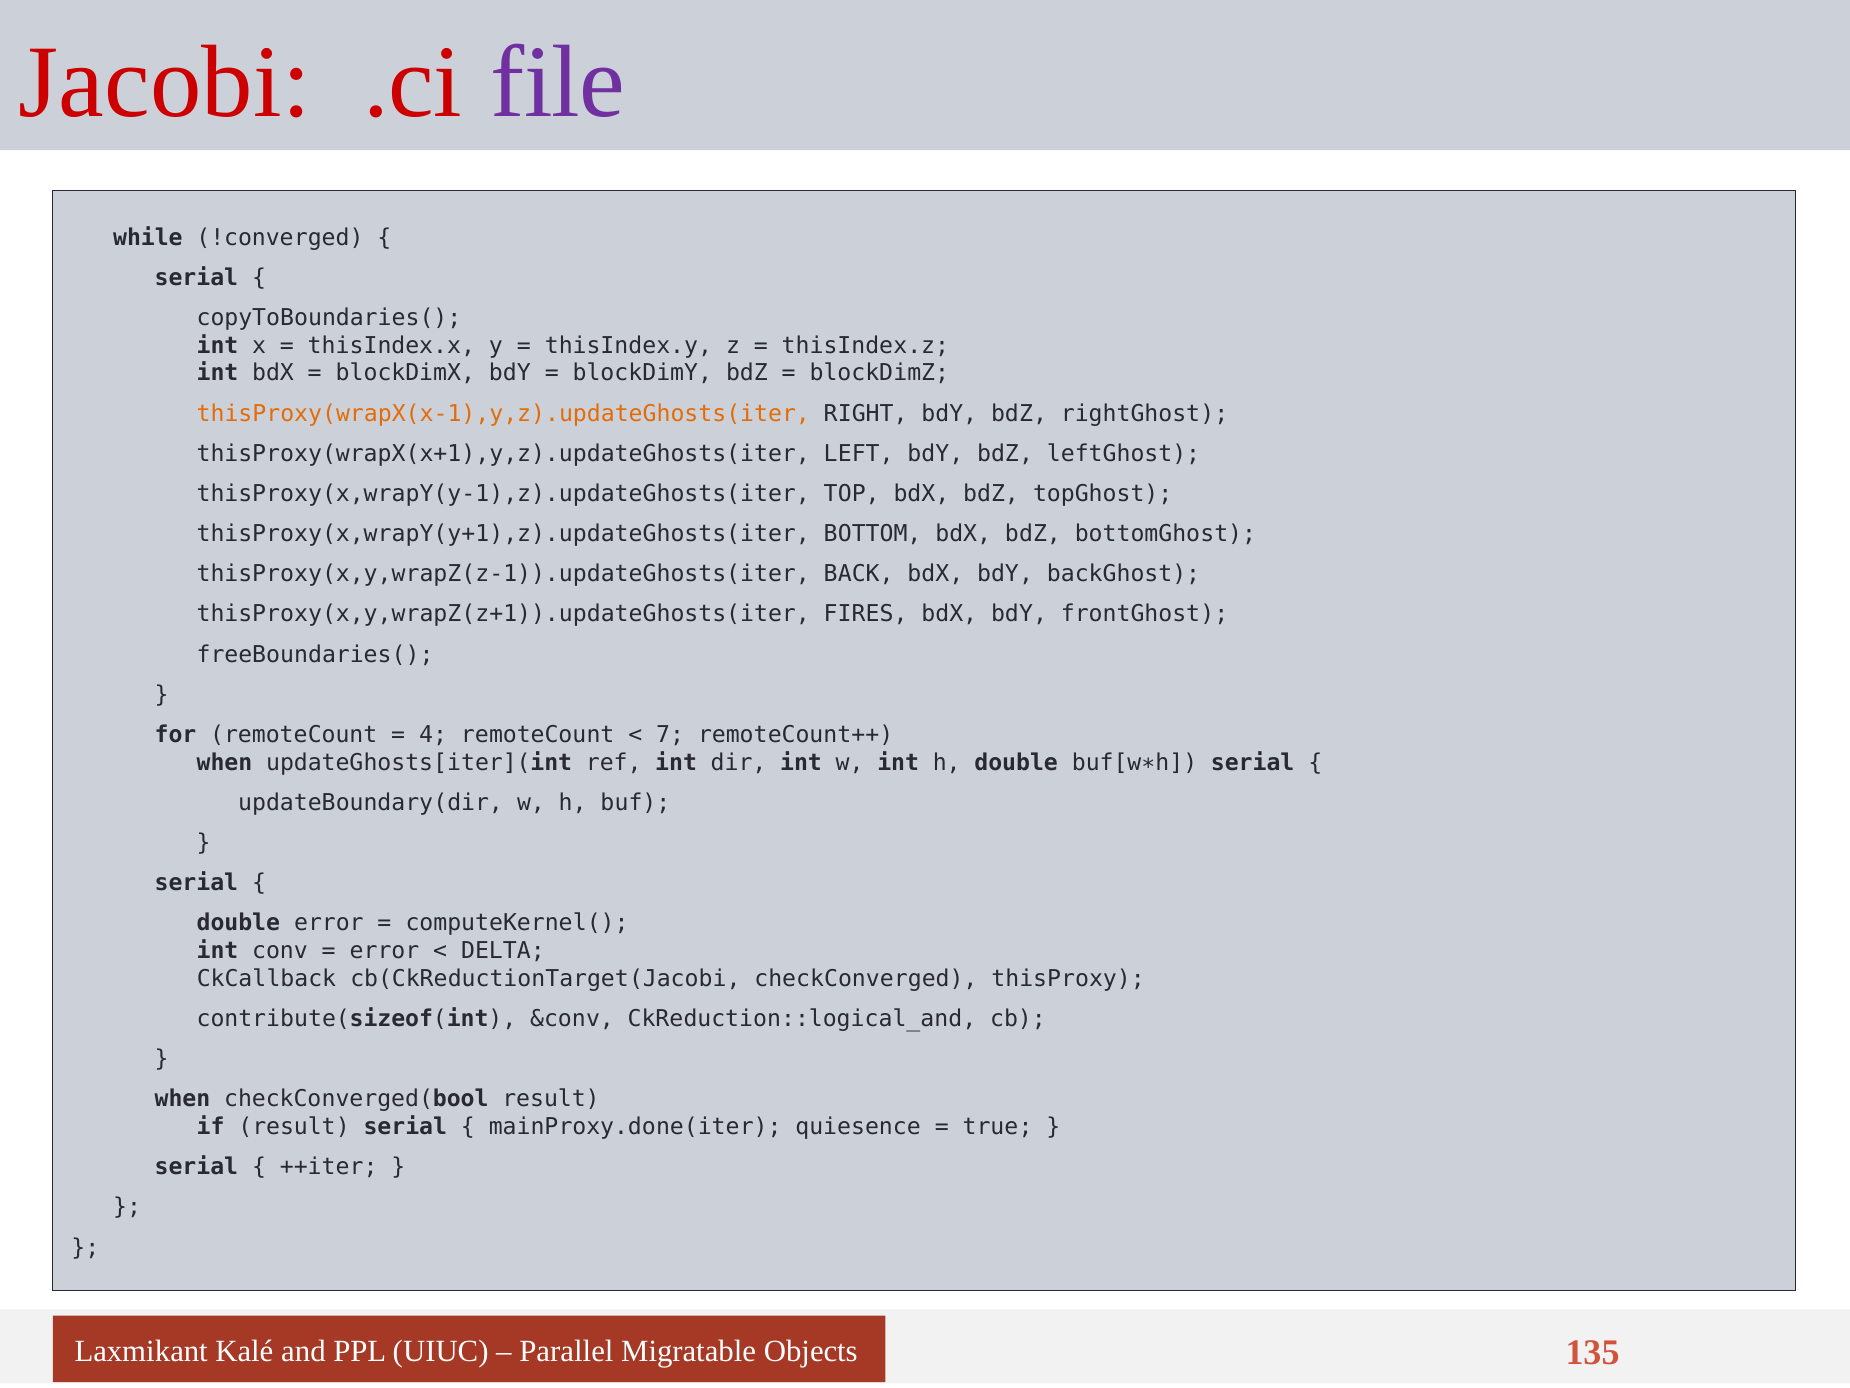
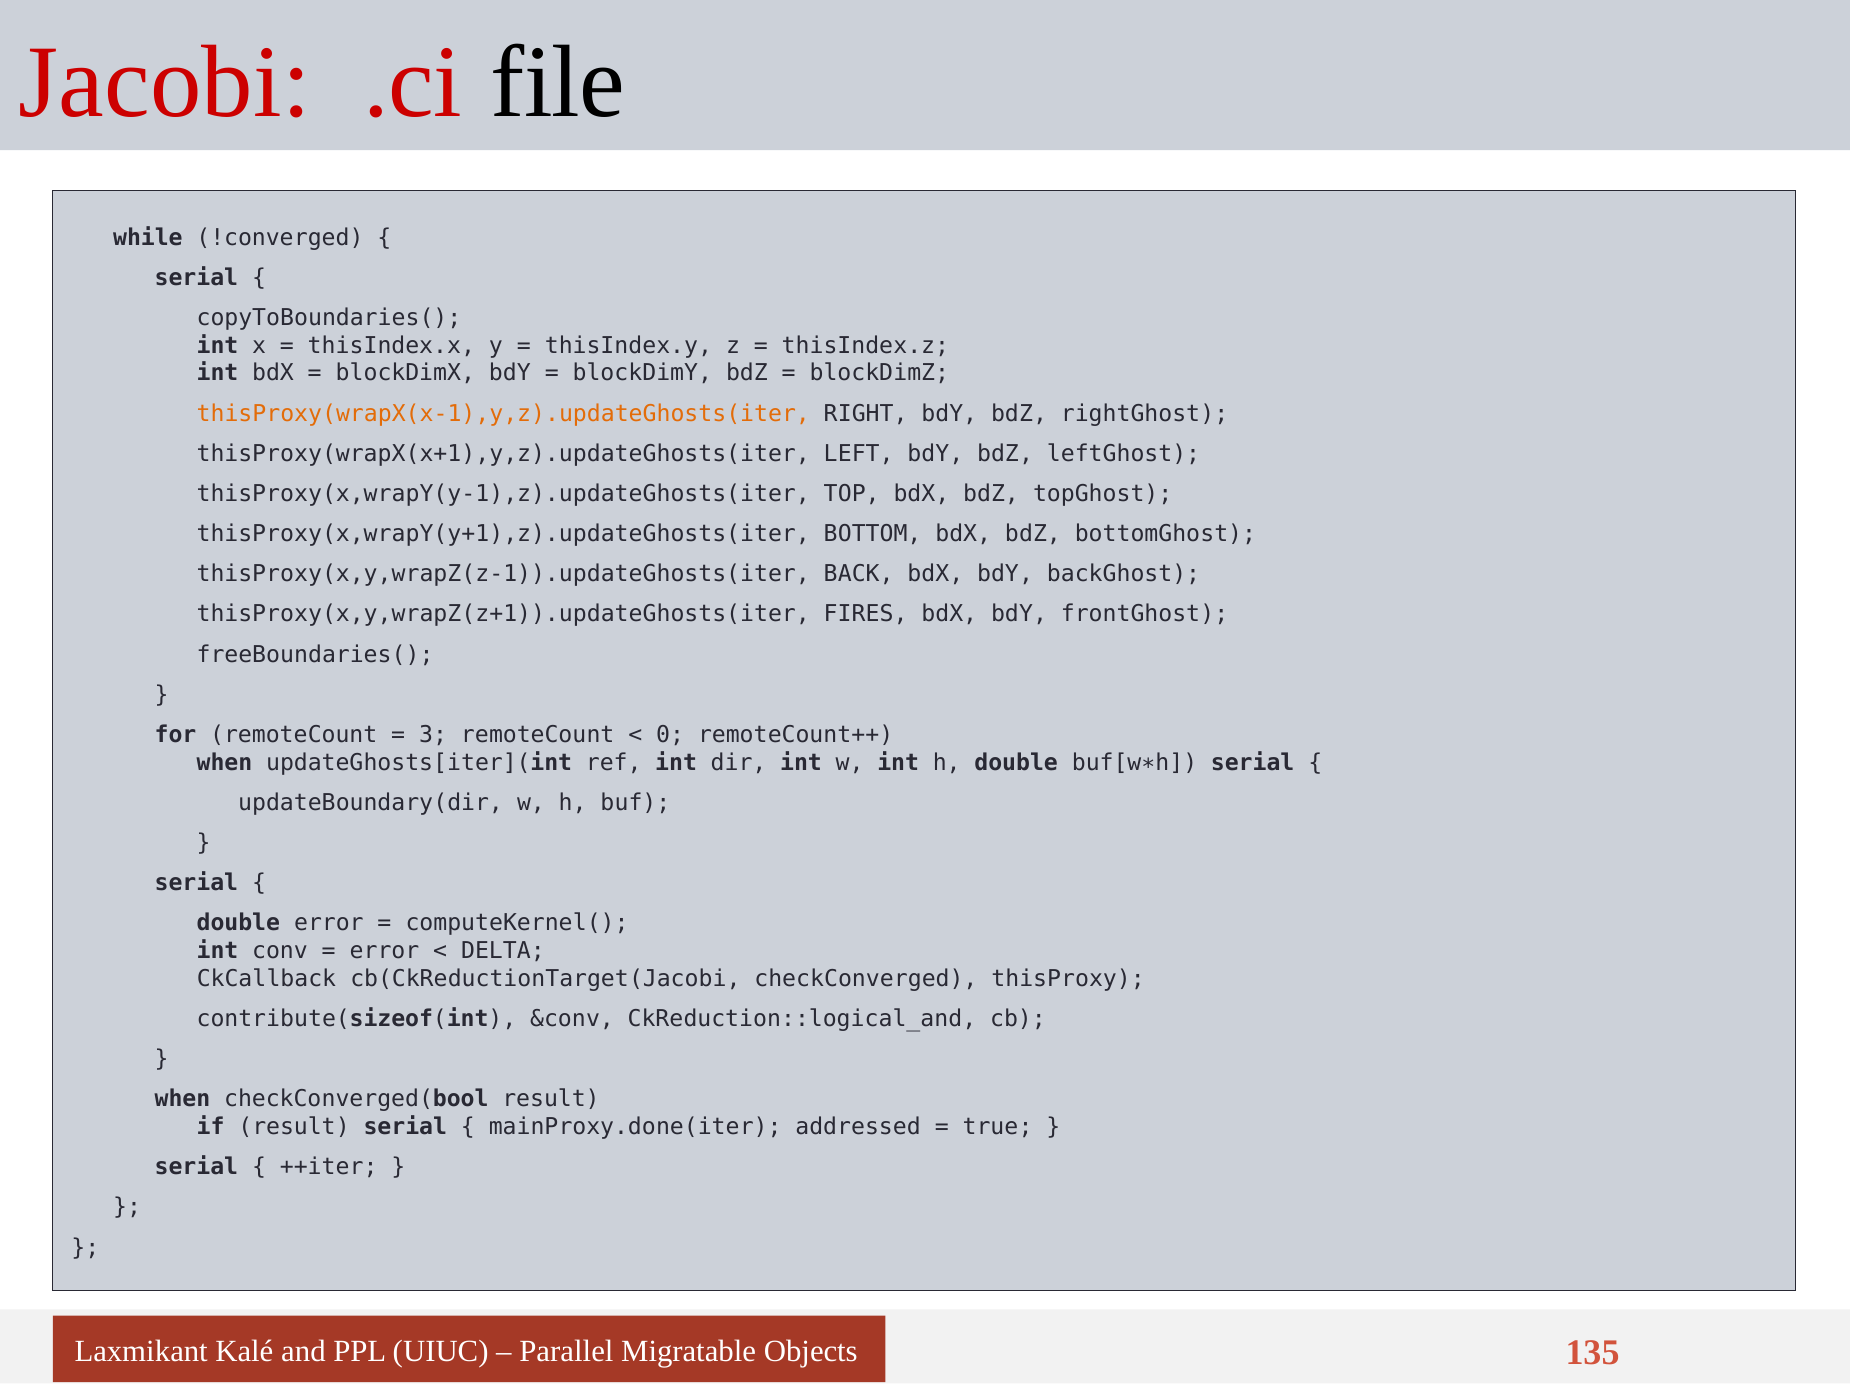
file colour: purple -> black (558, 82)
4: 4 -> 3 (433, 734)
7: 7 -> 0 (670, 734)
quiesence: quiesence -> addressed (858, 1127)
